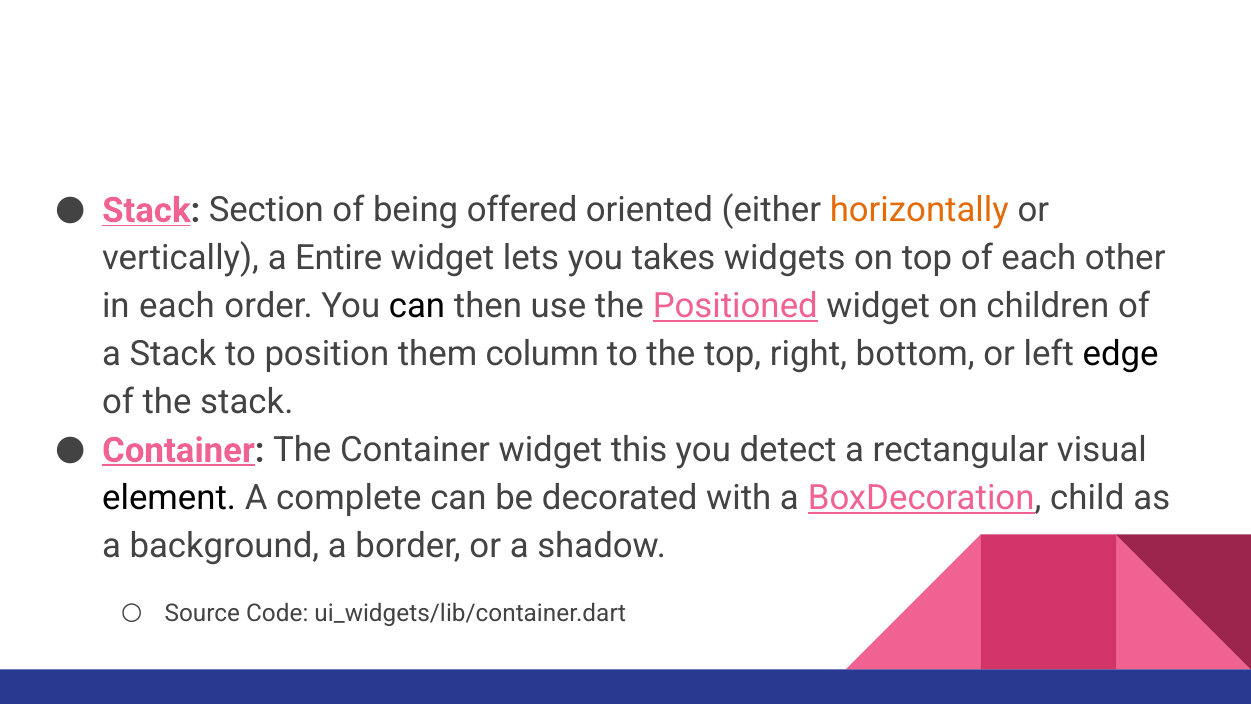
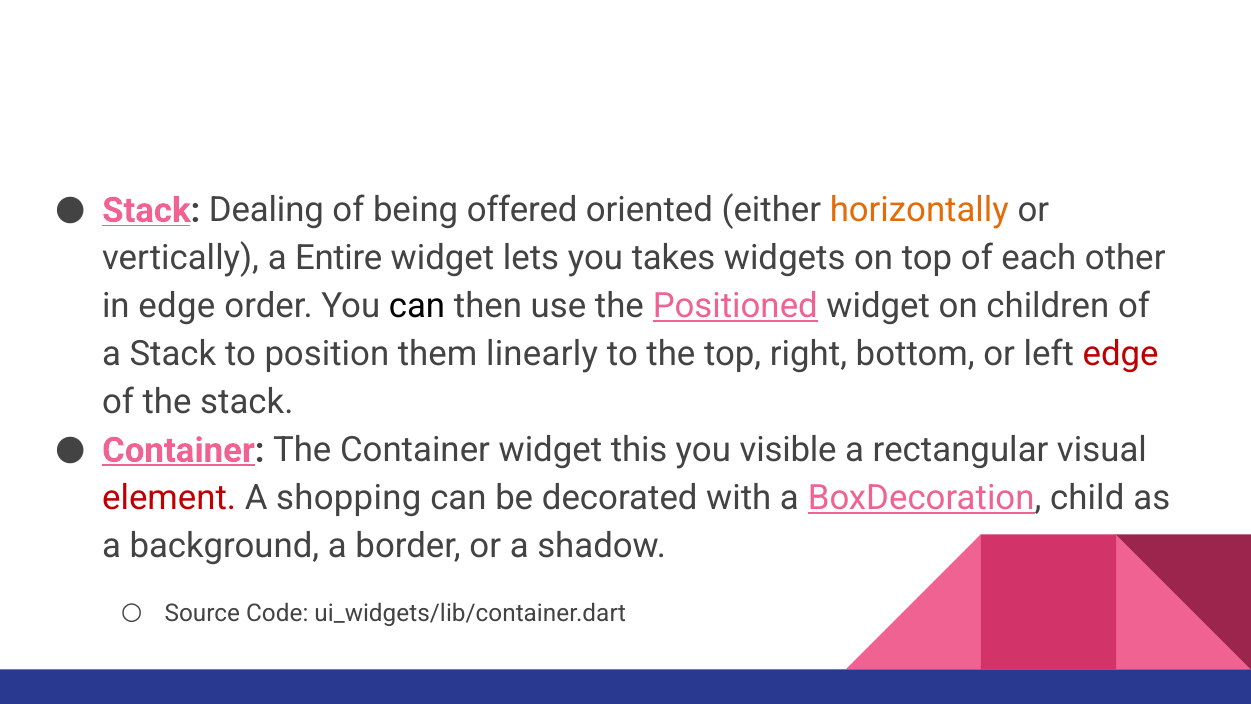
Section: Section -> Dealing (266, 210)
in each: each -> edge (177, 306)
column: column -> linearly (542, 354)
edge colour: black -> red (1121, 354)
detect: detect -> visible (788, 450)
element colour: black -> red (169, 498)
complete: complete -> shopping (349, 498)
